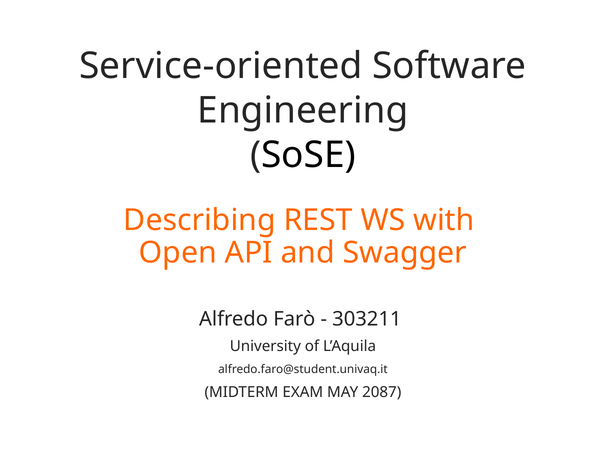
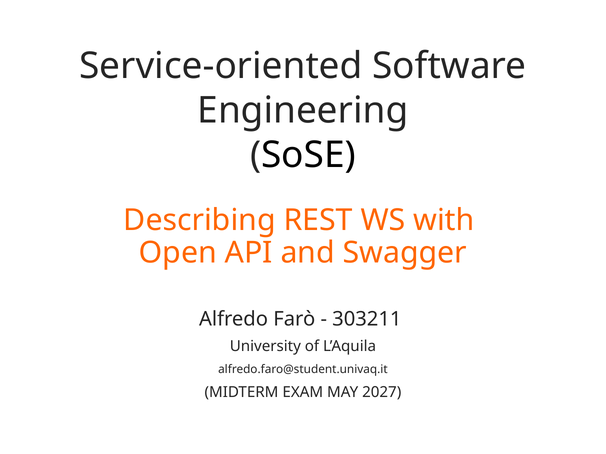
2087: 2087 -> 2027 (382, 393)
